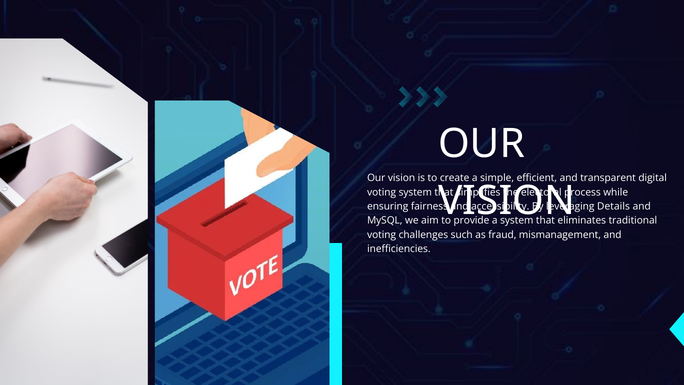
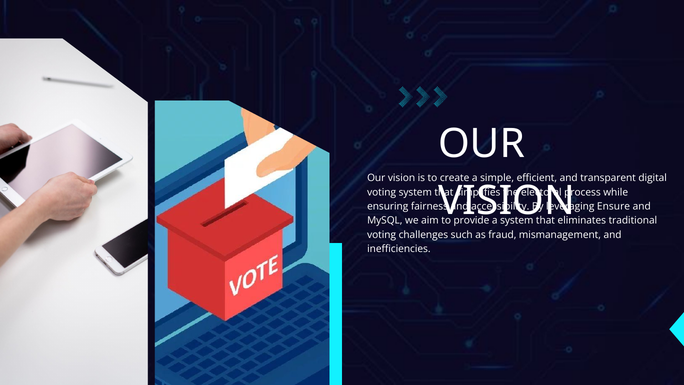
Details: Details -> Ensure (613, 206)
